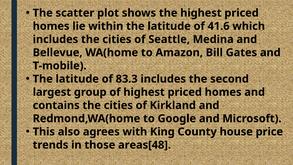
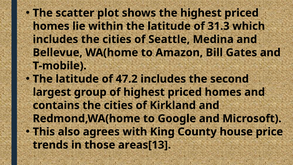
41.6: 41.6 -> 31.3 (219, 26)
83.3: 83.3 -> 47.2 (127, 79)
areas[48: areas[48 -> areas[13 (145, 145)
